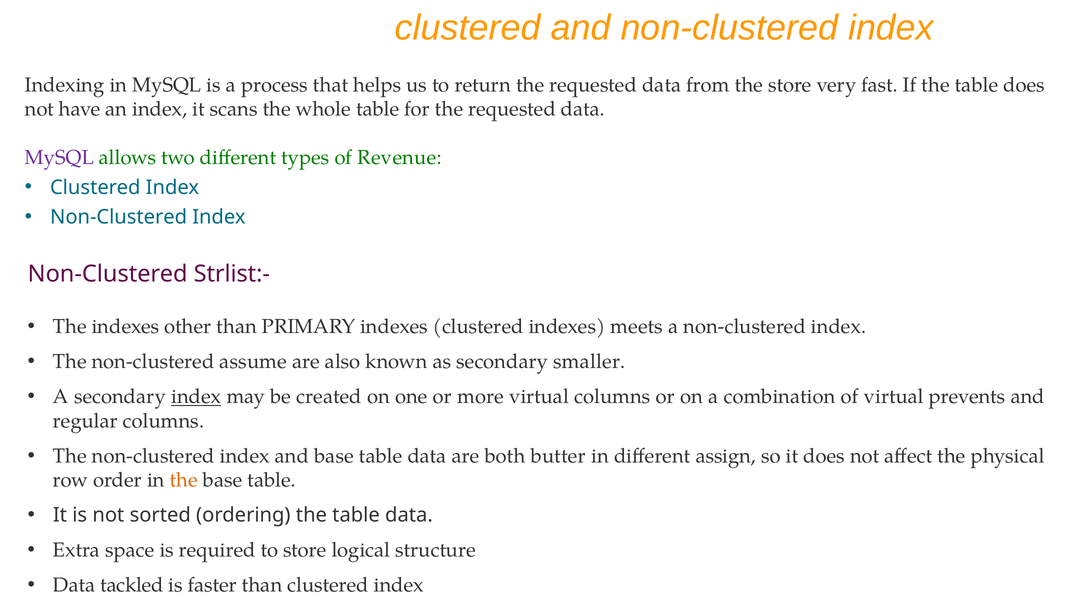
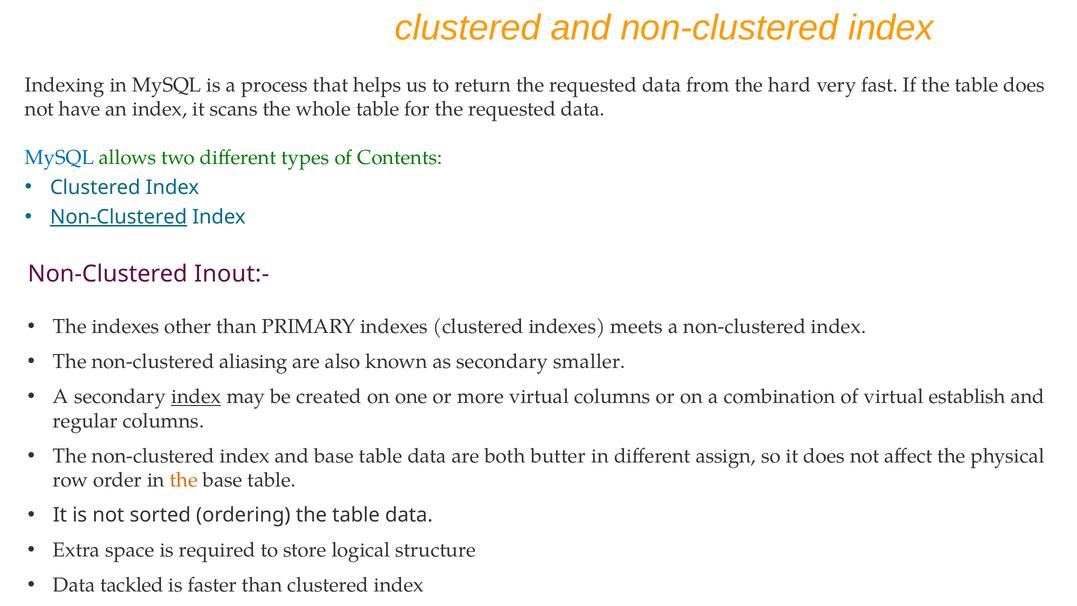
the store: store -> hard (790, 85)
MySQL colour: purple -> blue (59, 158)
Revenue: Revenue -> Contents (400, 158)
Non-Clustered underline: none -> present (119, 217)
Strlist:-: Strlist:- -> Inout:- (232, 274)
assume: assume -> aliasing (253, 362)
prevents: prevents -> establish (967, 397)
